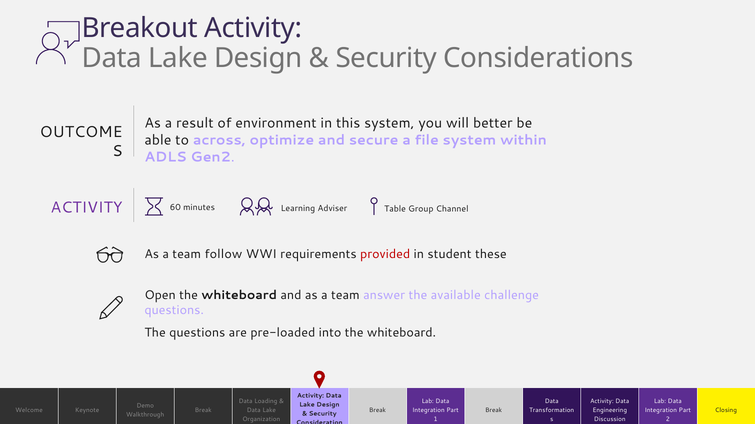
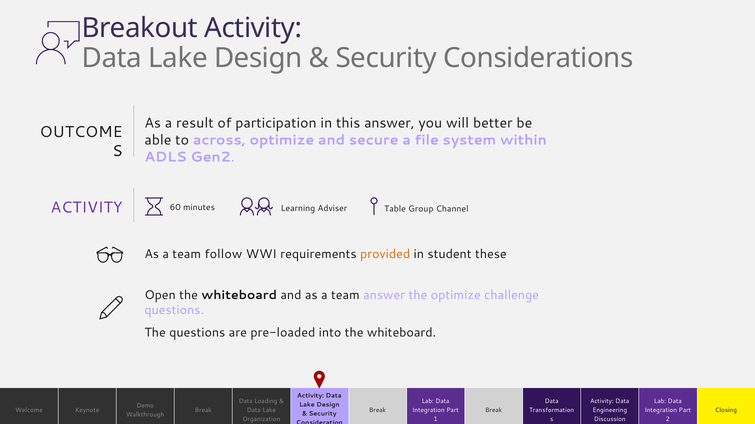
environment: environment -> participation (276, 123)
this system: system -> answer (389, 123)
provided colour: red -> orange (385, 255)
the available: available -> optimize (456, 295)
